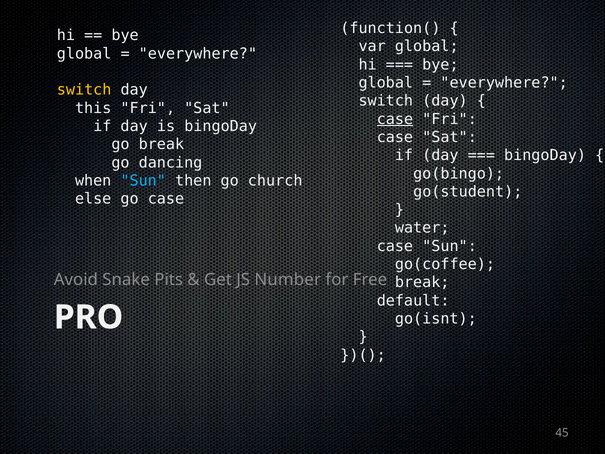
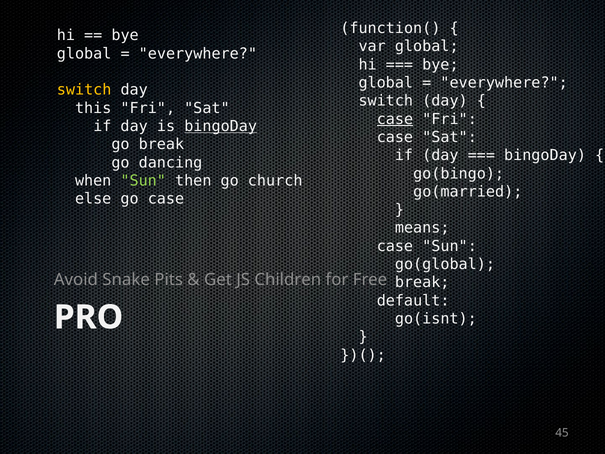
bingoDay underline: none -> present (221, 126)
Sun colour: light blue -> light green (143, 181)
go(student: go(student -> go(married (468, 192)
water: water -> means (422, 228)
go(coffee: go(coffee -> go(global (445, 264)
Number: Number -> Children (288, 280)
